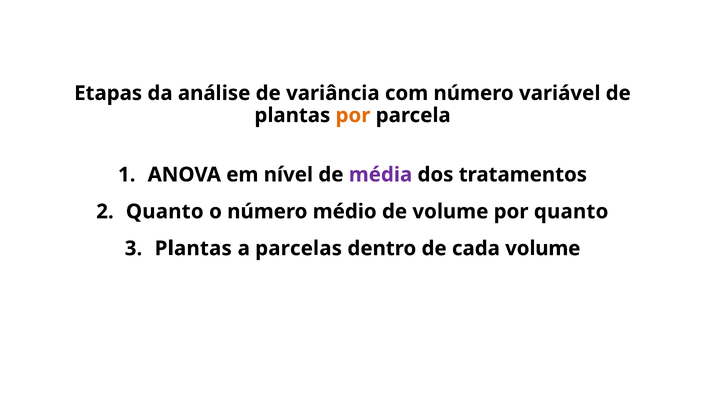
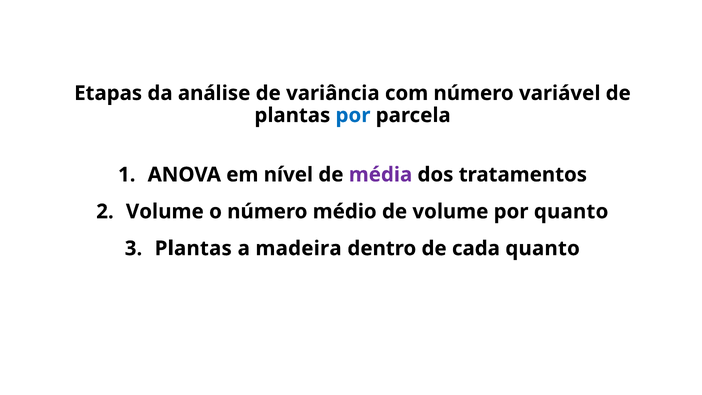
por colour: orange -> blue (353, 115)
Quanto: Quanto -> Volume (165, 211)
parcelas: parcelas -> madeira (299, 248)
cada volume: volume -> quanto (543, 248)
